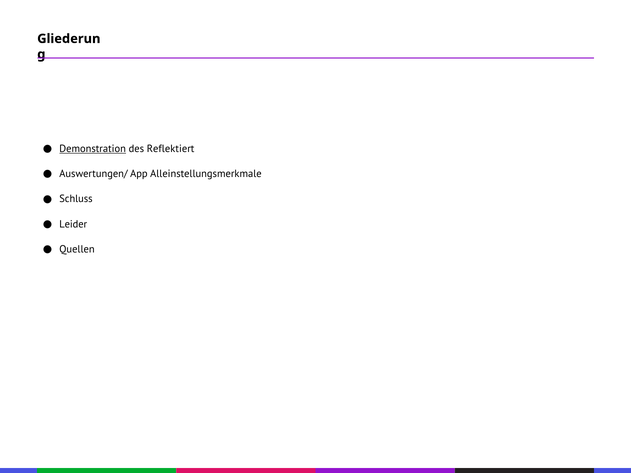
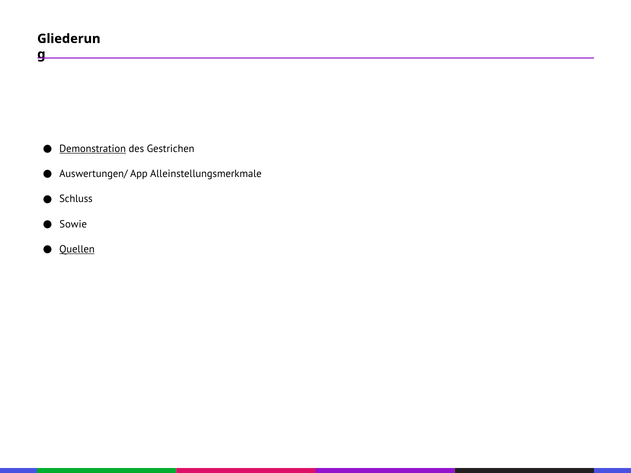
Reflektiert: Reflektiert -> Gestrichen (171, 149)
Leider: Leider -> Sowie (73, 224)
Quellen underline: none -> present (77, 249)
